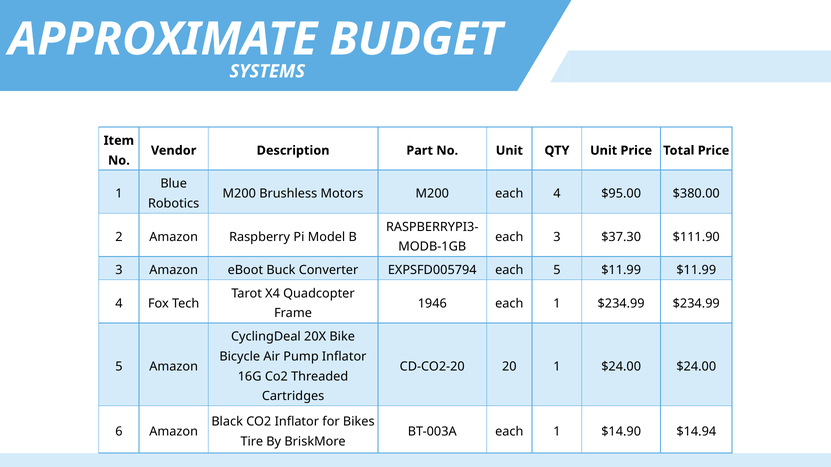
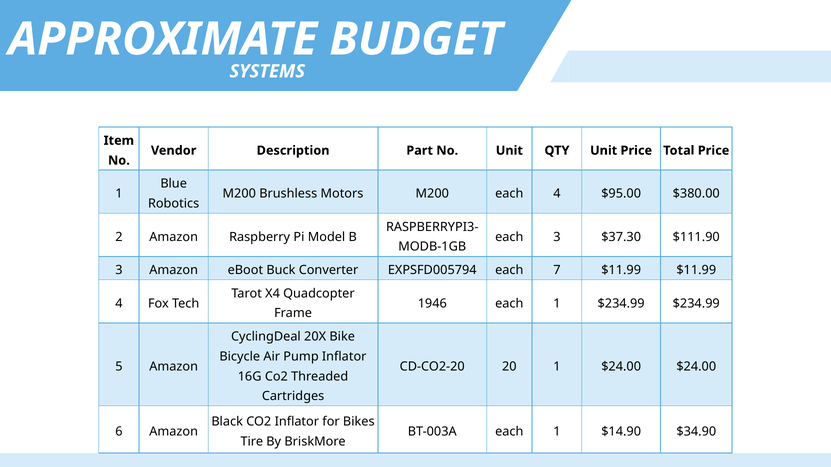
each 5: 5 -> 7 (557, 270)
$14.94: $14.94 -> $34.90 (696, 432)
